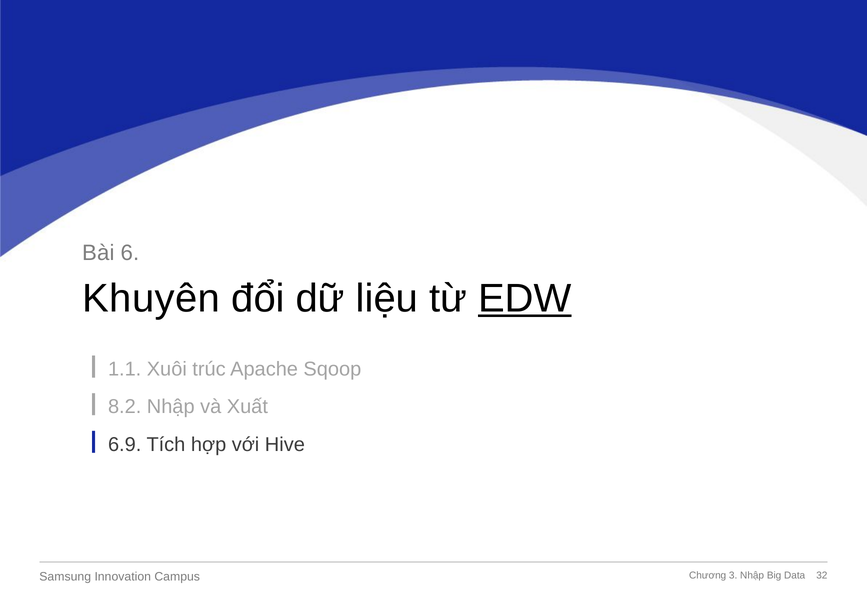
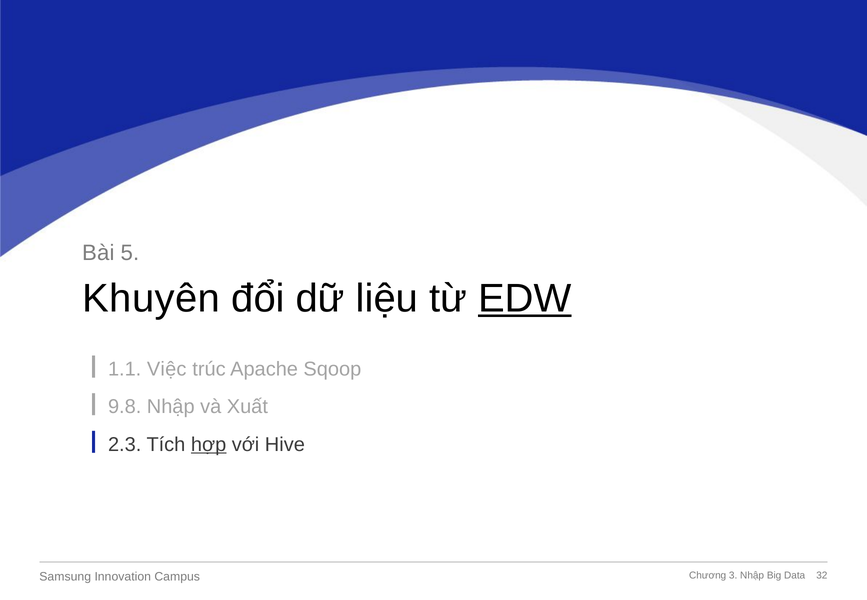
6: 6 -> 5 (130, 253)
Xuôi: Xuôi -> Việc (167, 369)
8.2: 8.2 -> 9.8 (125, 407)
6.9: 6.9 -> 2.3 (125, 445)
hợp underline: none -> present (209, 445)
